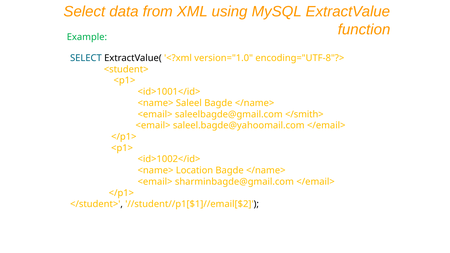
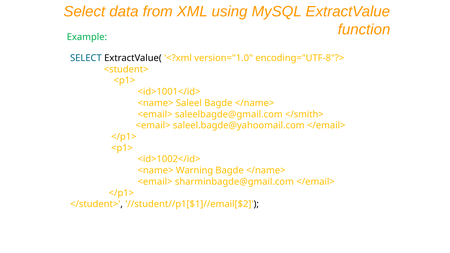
Location: Location -> Warning (195, 171)
